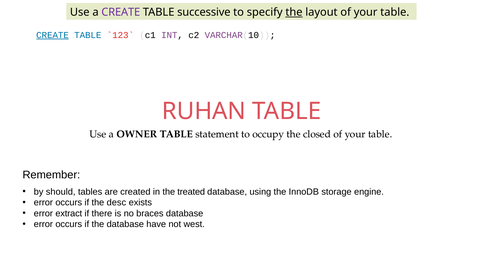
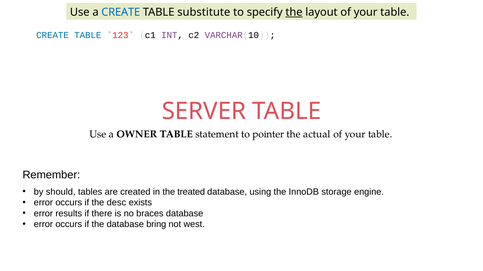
CREATE colour: purple -> blue (121, 12)
successive: successive -> substitute (204, 12)
CREATE underline: present -> none (53, 35)
RUHAN: RUHAN -> SERVER (204, 112)
occupy: occupy -> pointer (268, 135)
closed: closed -> actual (317, 135)
extract: extract -> results (69, 214)
have: have -> bring (156, 225)
